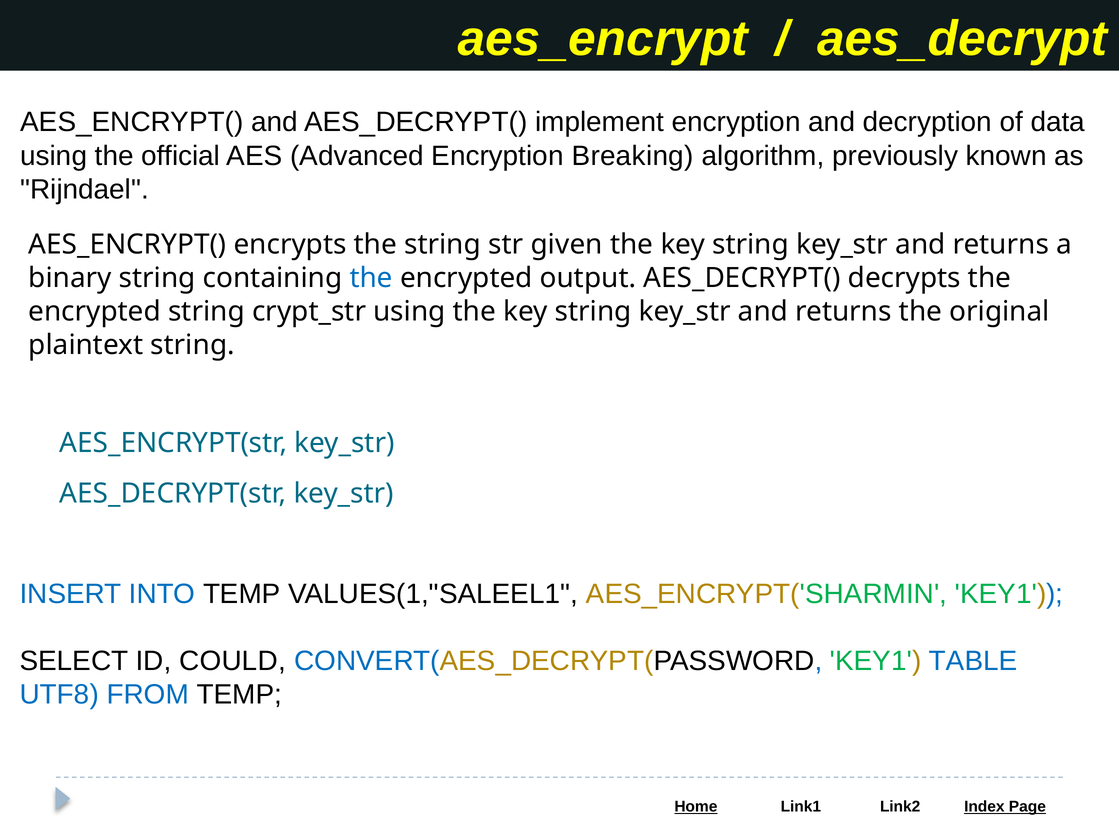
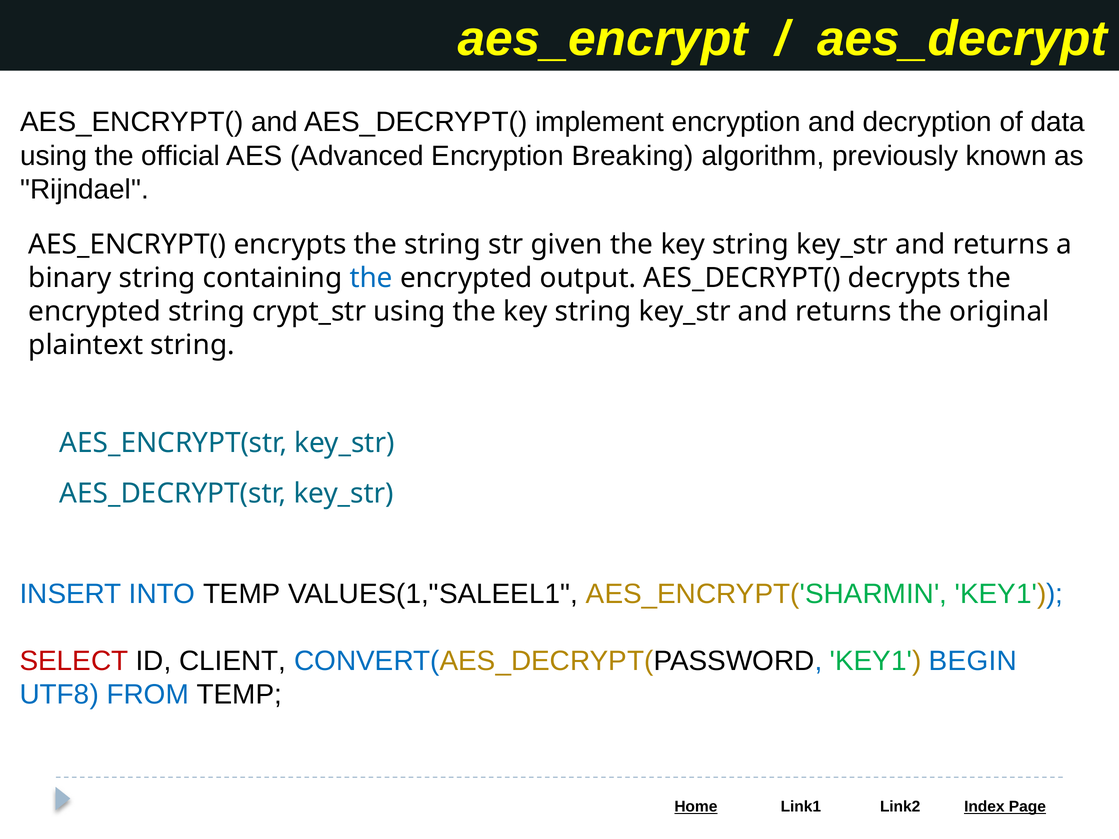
SELECT colour: black -> red (74, 661)
COULD: COULD -> CLIENT (233, 661)
TABLE: TABLE -> BEGIN (973, 661)
